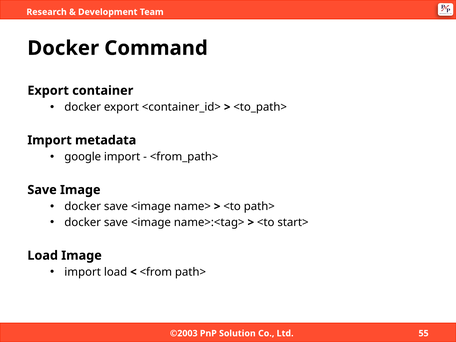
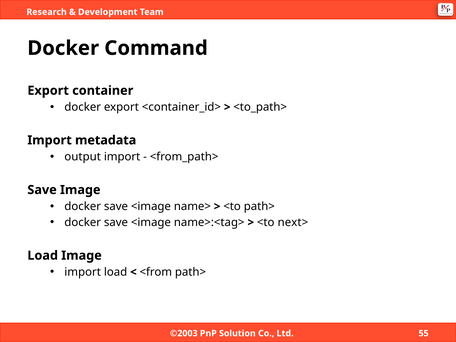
google: google -> output (83, 157)
start>: start> -> next> (293, 222)
